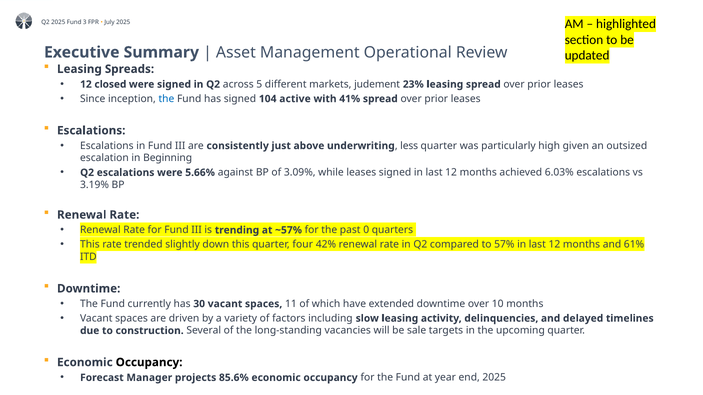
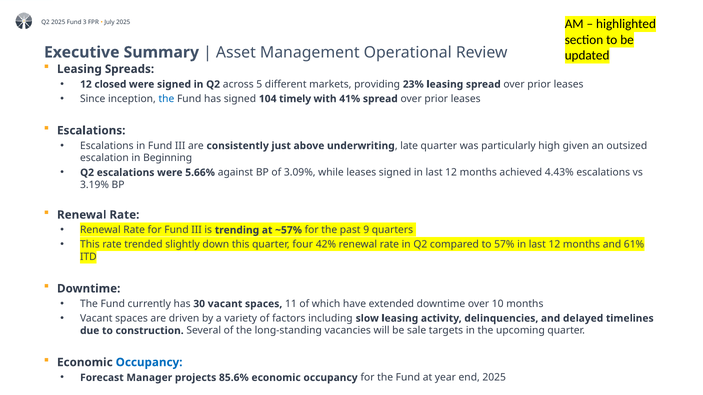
judement: judement -> providing (377, 84)
active: active -> timely (295, 99)
less: less -> late (409, 146)
6.03%: 6.03% -> 4.43% (559, 173)
0: 0 -> 9 (366, 230)
Occupancy colour: black -> blue (149, 363)
